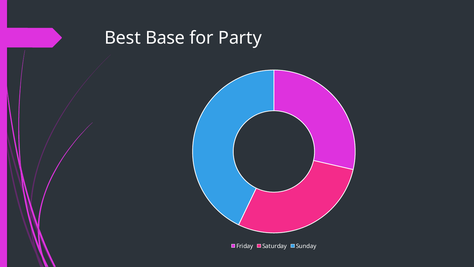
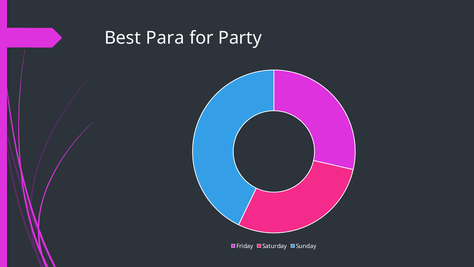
Base: Base -> Para (165, 38)
